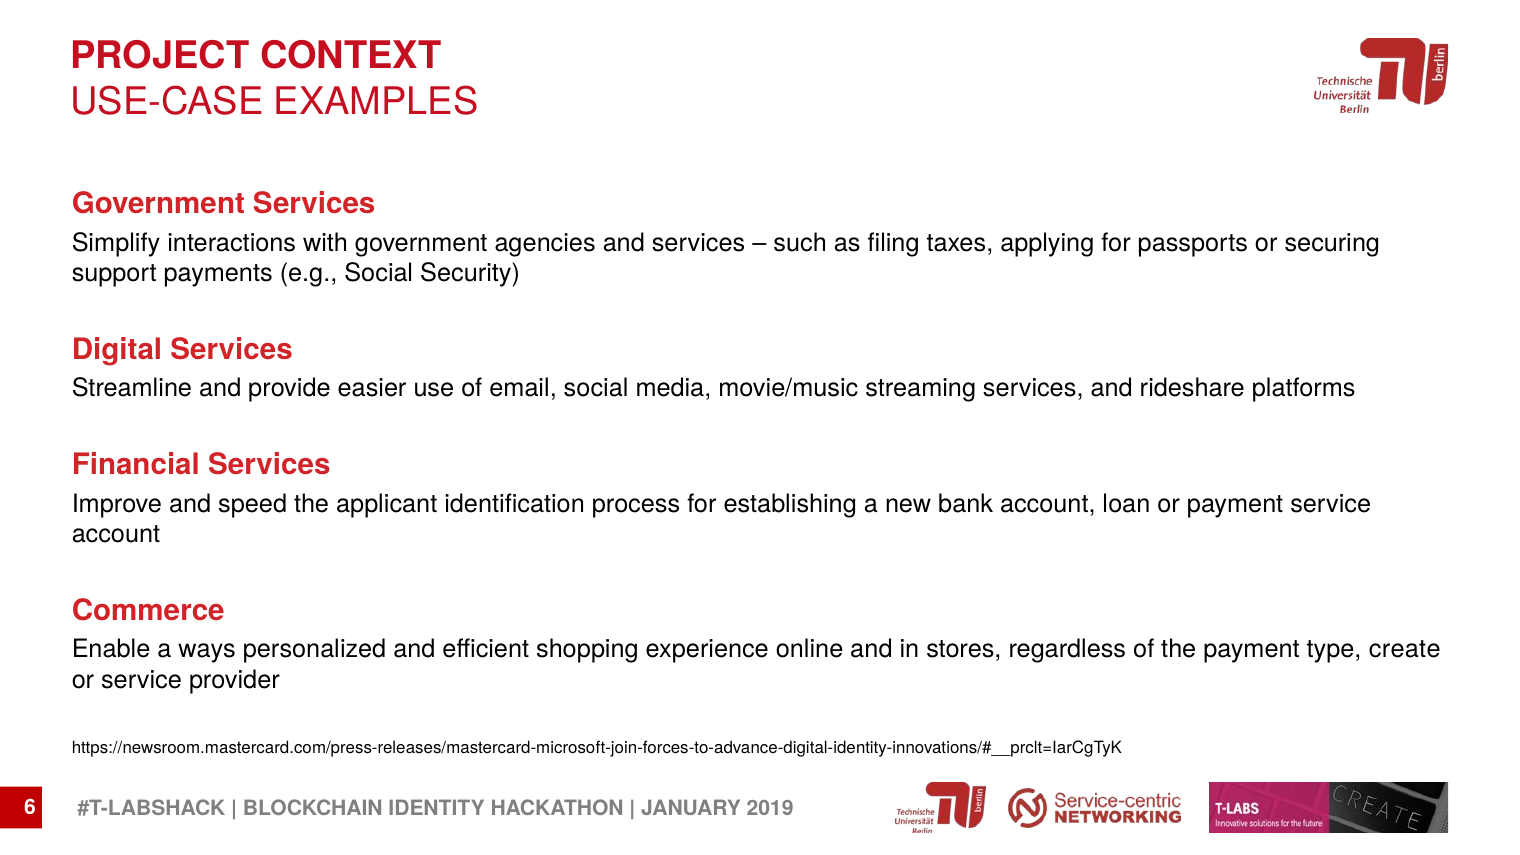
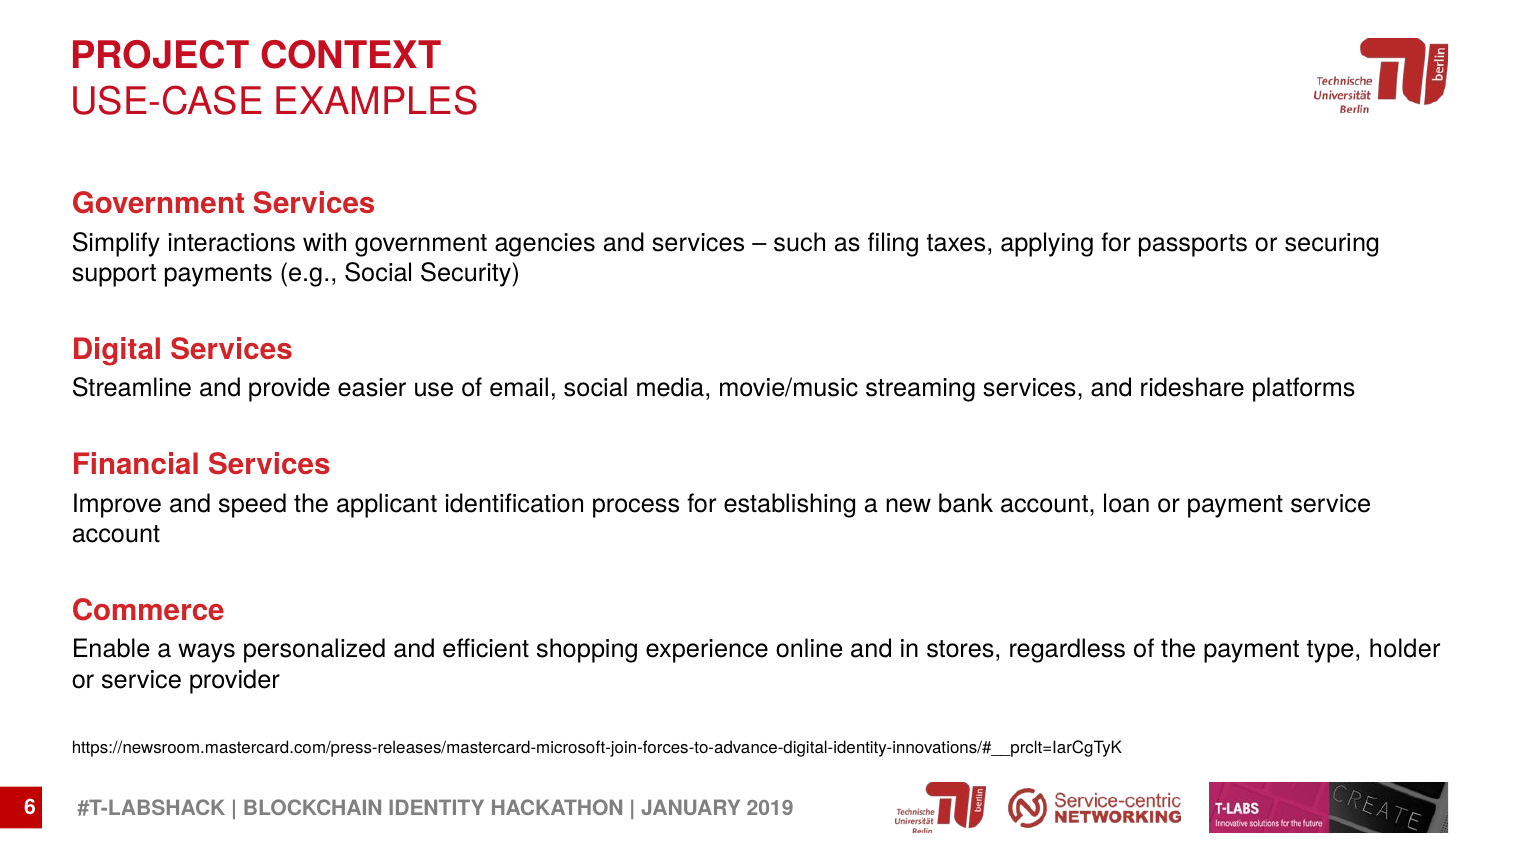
create: create -> holder (1405, 649)
